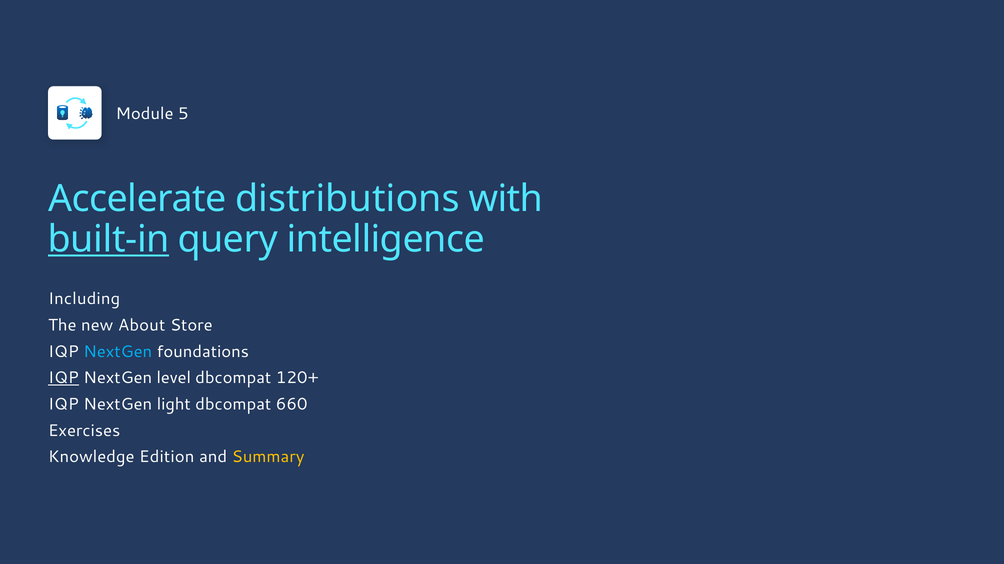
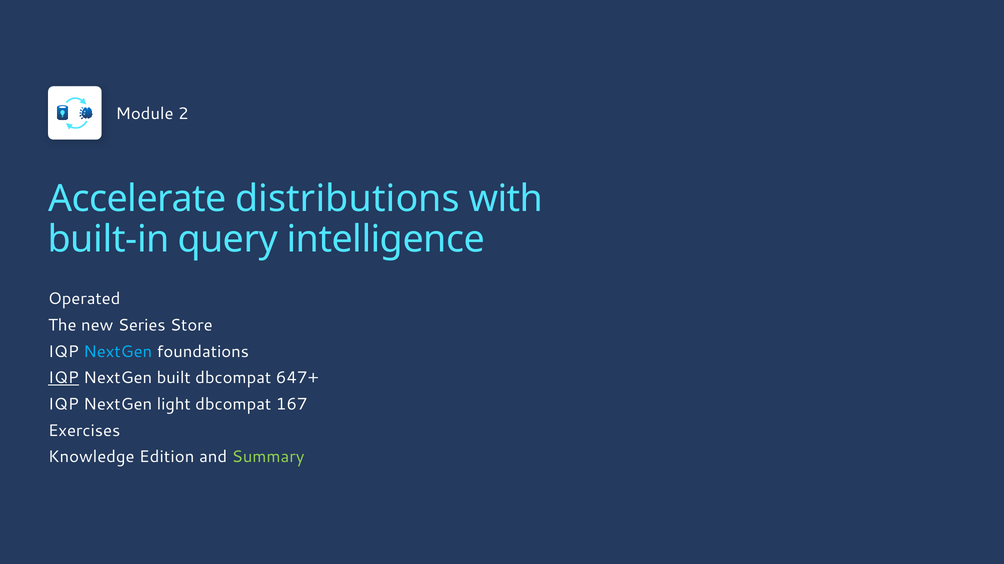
5: 5 -> 2 (183, 114)
built-in underline: present -> none (109, 240)
Including: Including -> Operated (84, 299)
About: About -> Series (142, 326)
level: level -> built (174, 378)
120+: 120+ -> 647+ (297, 378)
660: 660 -> 167 (292, 405)
Summary colour: yellow -> light green (268, 457)
